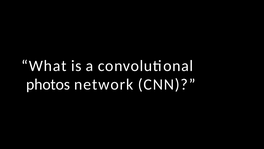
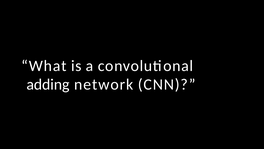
photos: photos -> adding (48, 84)
